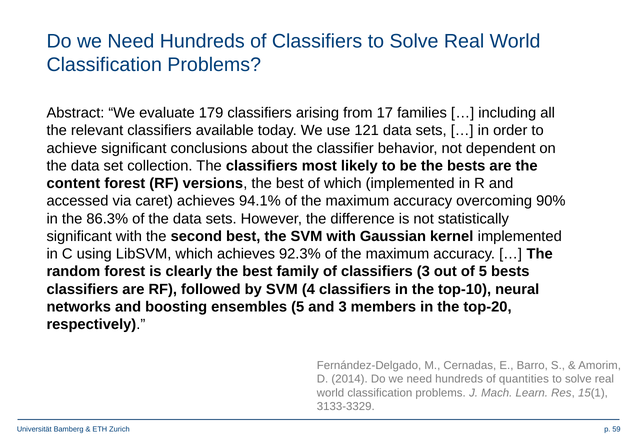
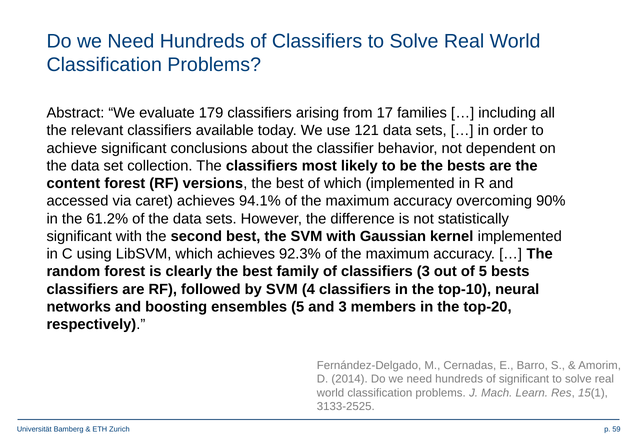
86.3%: 86.3% -> 61.2% (107, 219)
of quantities: quantities -> significant (524, 379)
3133-3329: 3133-3329 -> 3133-2525 (346, 407)
